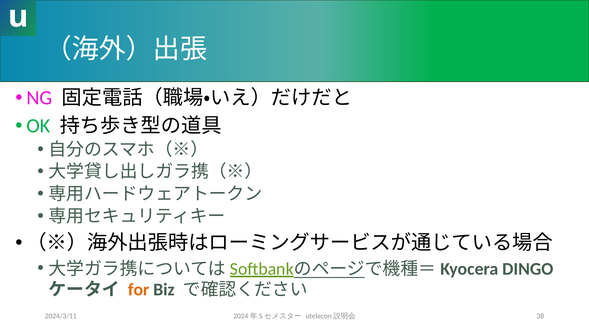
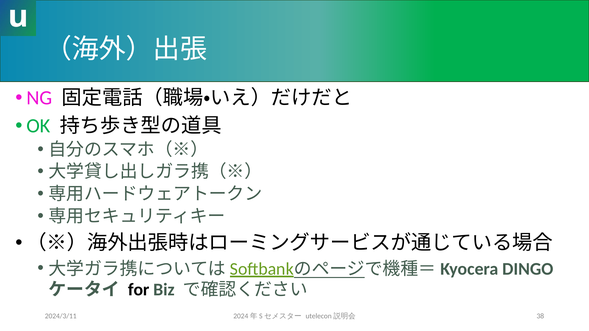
for colour: orange -> black (139, 290)
